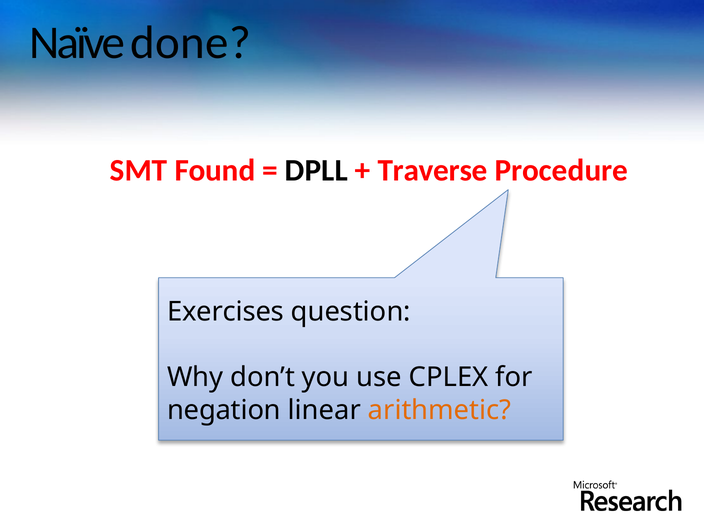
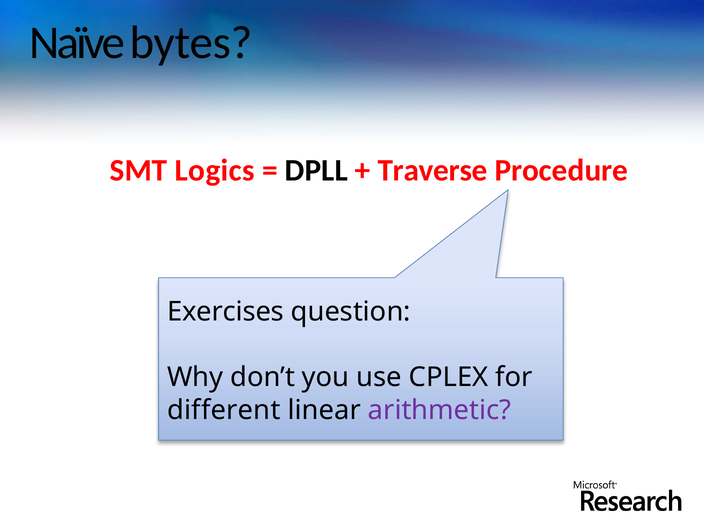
done: done -> bytes (191, 43)
Found: Found -> Logics (215, 171)
negation: negation -> different (224, 410)
arithmetic colour: orange -> purple (440, 410)
